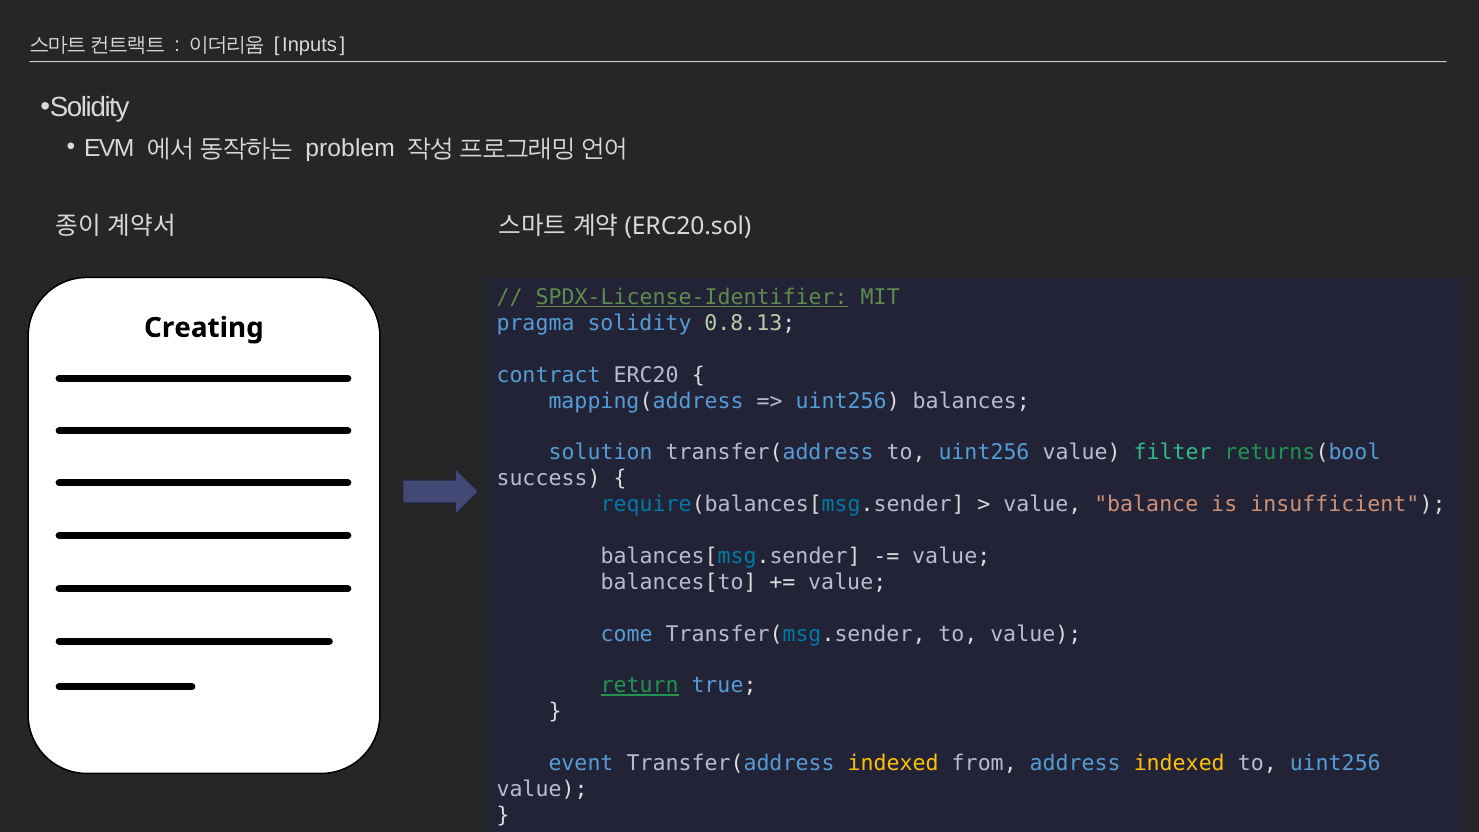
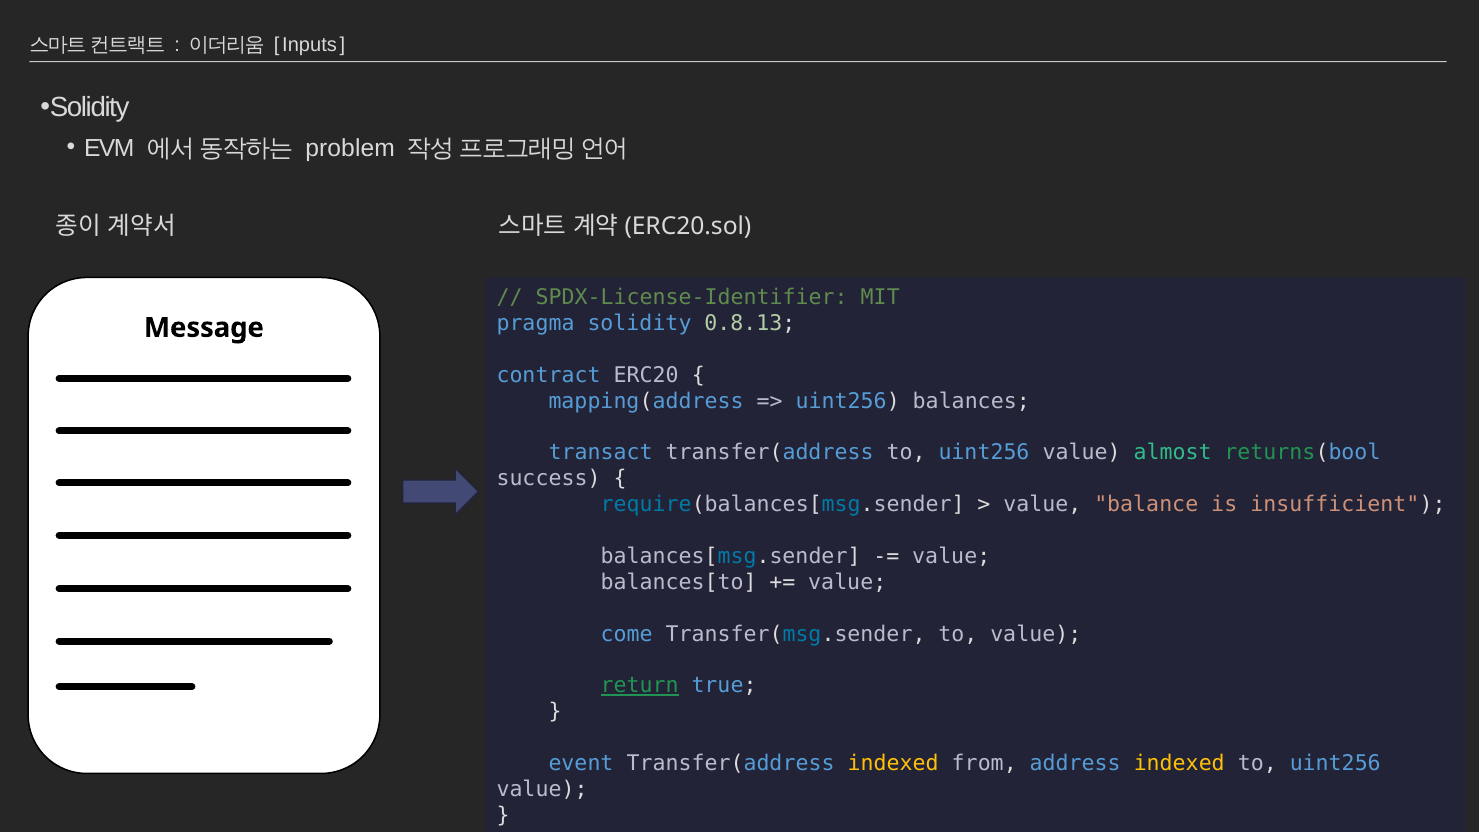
SPDX-License-Identifier underline: present -> none (692, 297)
Creating: Creating -> Message (204, 328)
solution: solution -> transact (601, 453)
filter: filter -> almost (1173, 453)
